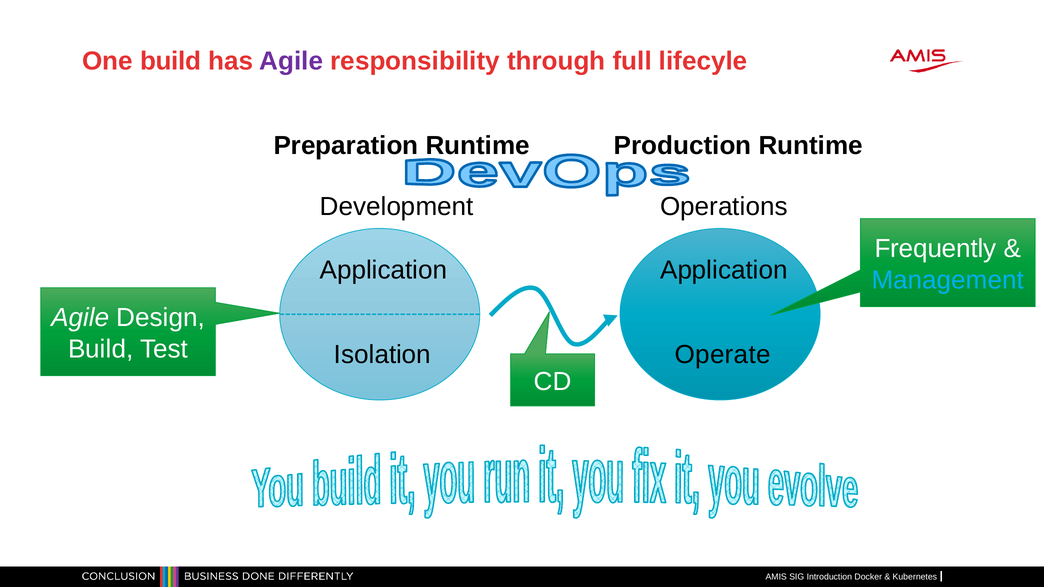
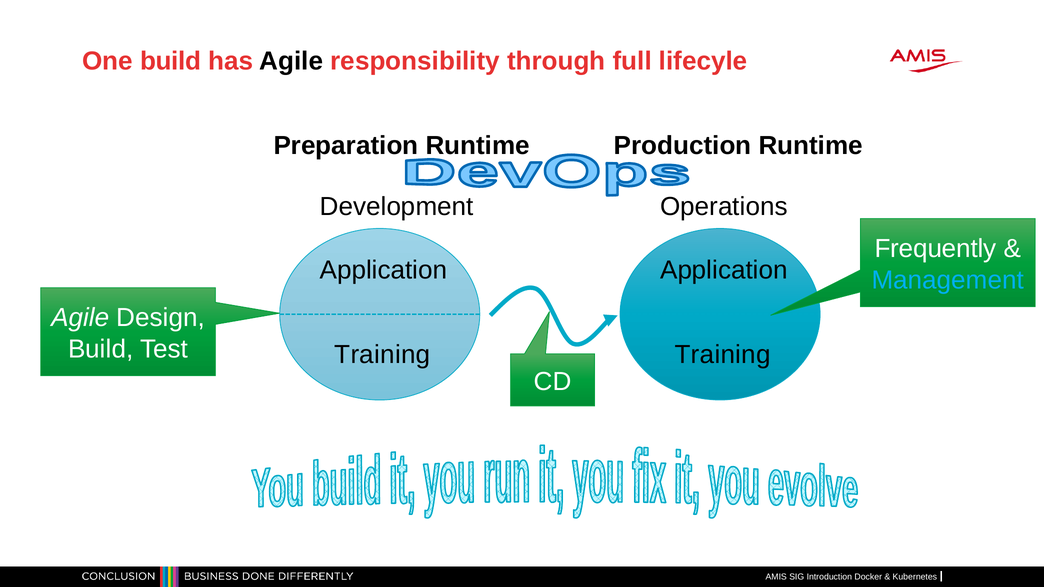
Agile colour: purple -> black (291, 61)
Isolation: Isolation -> Training (382, 355)
Operate: Operate -> Training (723, 355)
